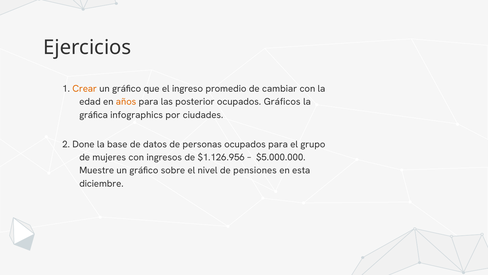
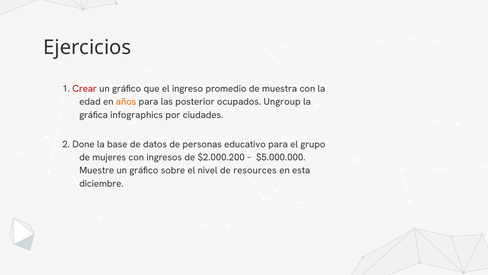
Crear colour: orange -> red (85, 88)
cambiar: cambiar -> muestra (280, 88)
Gráficos: Gráficos -> Ungroup (282, 102)
personas ocupados: ocupados -> educativo (245, 144)
$1.126.956: $1.126.956 -> $2.000.200 (221, 157)
pensiones: pensiones -> resources (255, 170)
